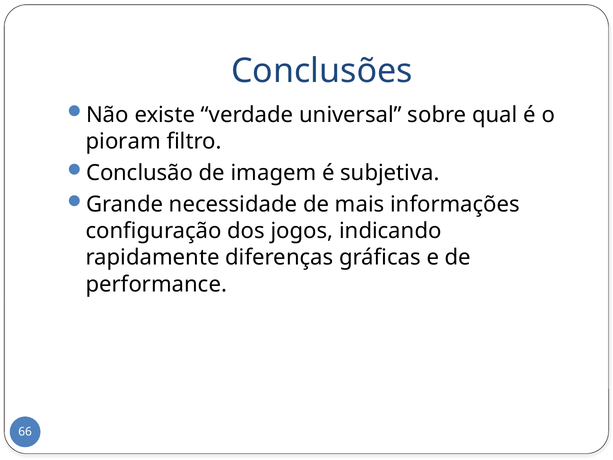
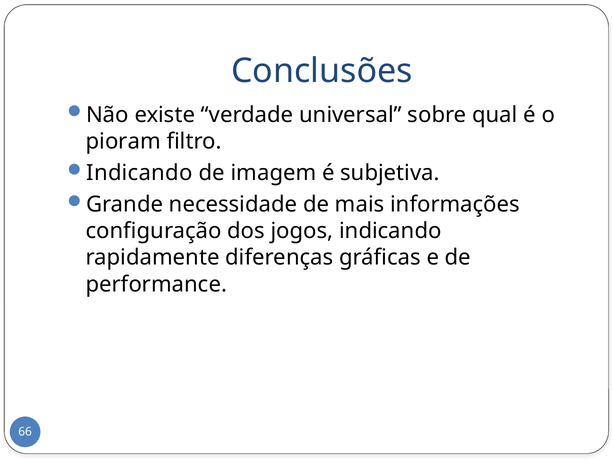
Conclusão: Conclusão -> Indicando (139, 173)
